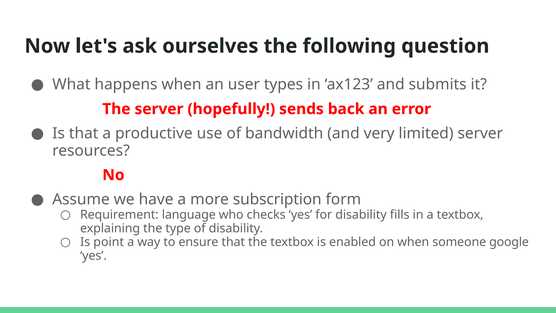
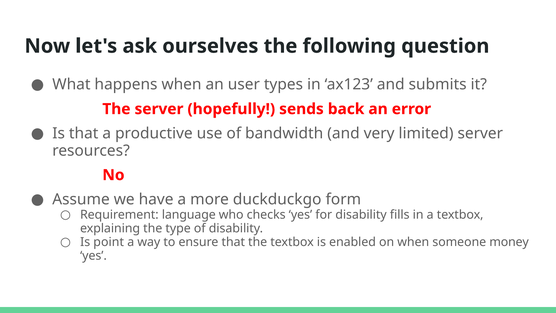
subscription: subscription -> duckduckgo (277, 199)
google: google -> money (509, 242)
